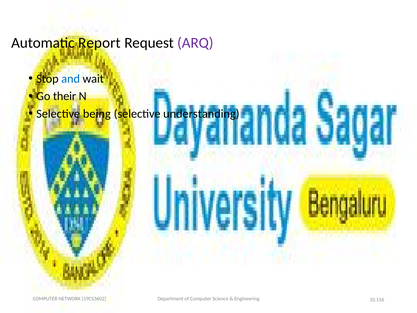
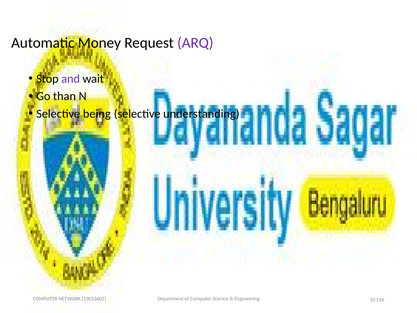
Report: Report -> Money (99, 43)
and colour: blue -> purple (71, 79)
their: their -> than (64, 96)
